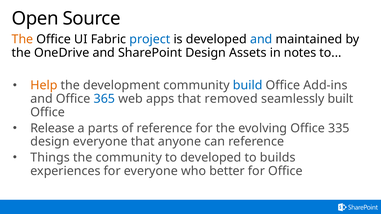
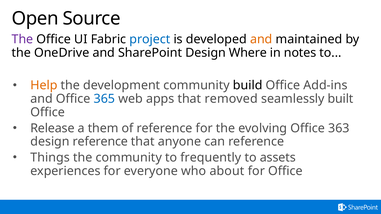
The colour: orange -> purple (22, 39)
and colour: blue -> orange (261, 39)
Assets: Assets -> Where (248, 53)
build colour: blue -> black (248, 85)
parts: parts -> them (103, 128)
335: 335 -> 363 (339, 128)
design everyone: everyone -> reference (100, 142)
to developed: developed -> frequently (211, 158)
builds: builds -> assets (278, 158)
better: better -> about (227, 171)
